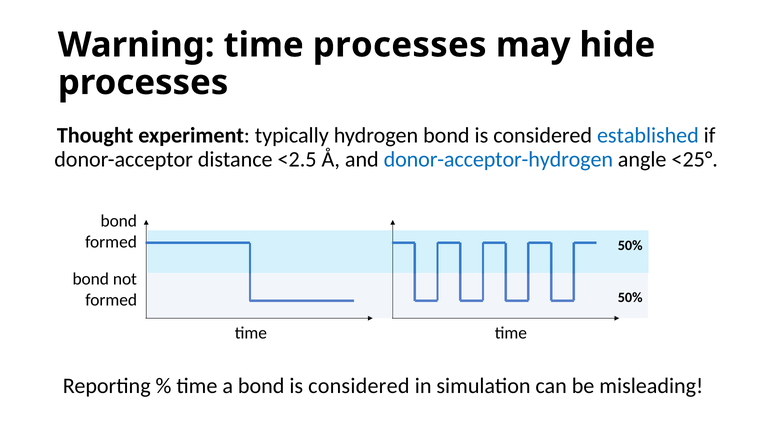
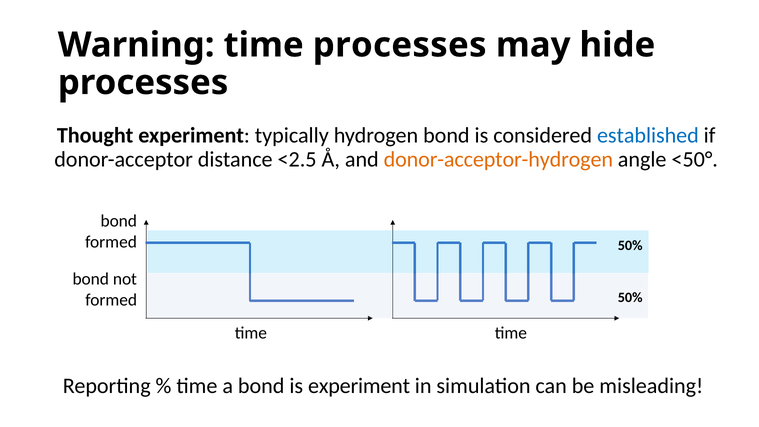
donor-acceptor-hydrogen colour: blue -> orange (498, 159)
<25°: <25° -> <50° (695, 159)
a bond is considered: considered -> experiment (359, 386)
